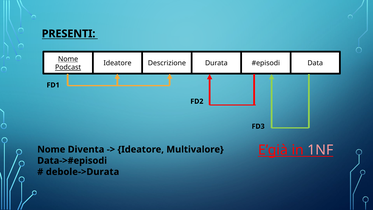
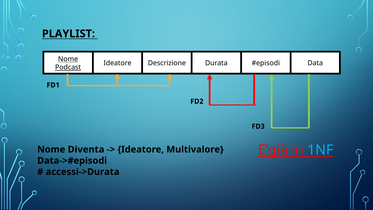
PRESENTI: PRESENTI -> PLAYLIST (68, 34)
1NF colour: pink -> light blue (320, 150)
debole->Durata: debole->Durata -> accessi->Durata (83, 172)
